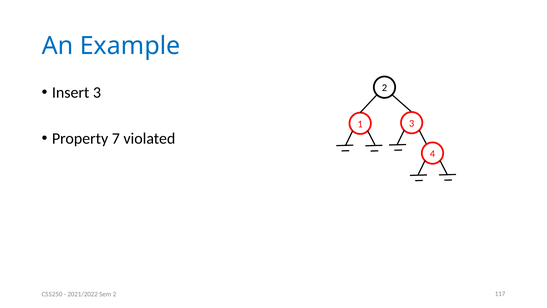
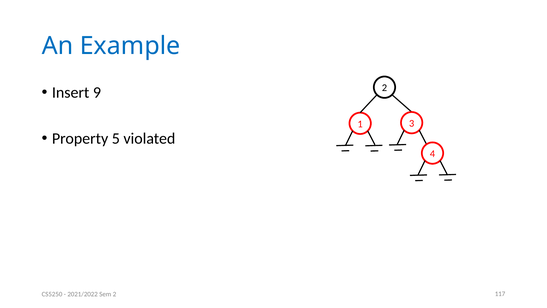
Insert 3: 3 -> 9 (97, 92)
7: 7 -> 5 (116, 138)
